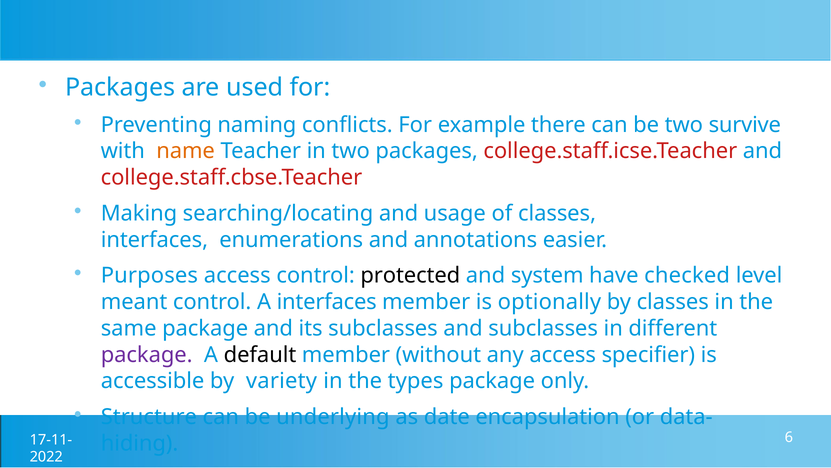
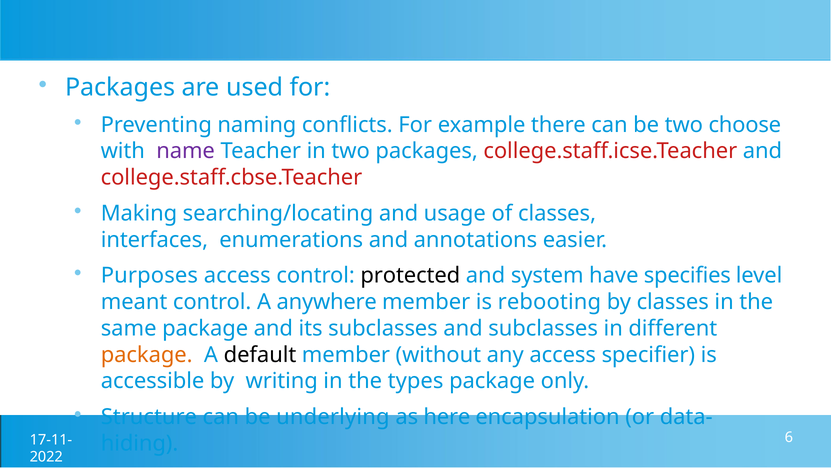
survive: survive -> choose (745, 125)
name colour: orange -> purple (186, 151)
checked: checked -> specifies (687, 276)
A interfaces: interfaces -> anywhere (327, 302)
optionally: optionally -> rebooting (549, 302)
package colour: purple -> orange (147, 355)
variety: variety -> writing (282, 381)
date: date -> here (447, 417)
